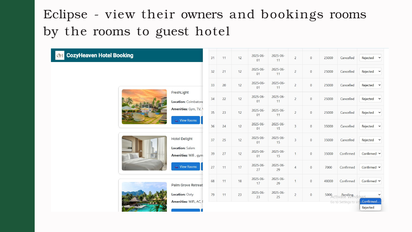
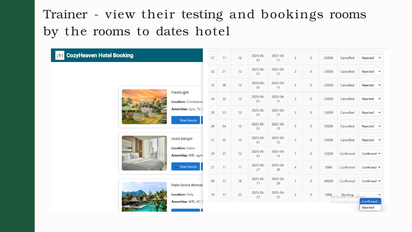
Eclipse: Eclipse -> Trainer (66, 14)
owners: owners -> testing (202, 14)
guest: guest -> dates (172, 31)
